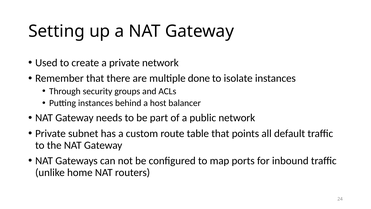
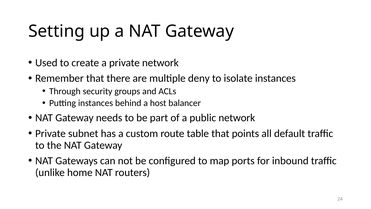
done: done -> deny (199, 78)
